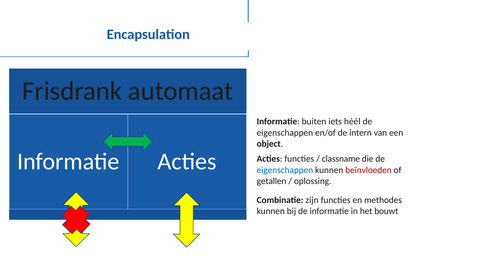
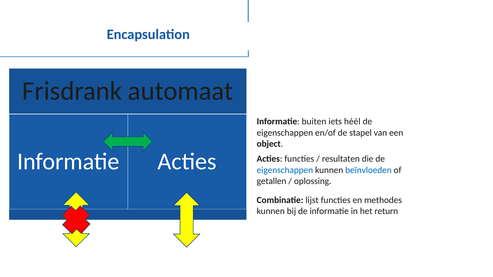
intern: intern -> stapel (361, 133)
classname: classname -> resultaten (341, 159)
beïnvloeden colour: red -> blue (368, 170)
zijn: zijn -> lijst (312, 200)
bouwt: bouwt -> return (386, 211)
